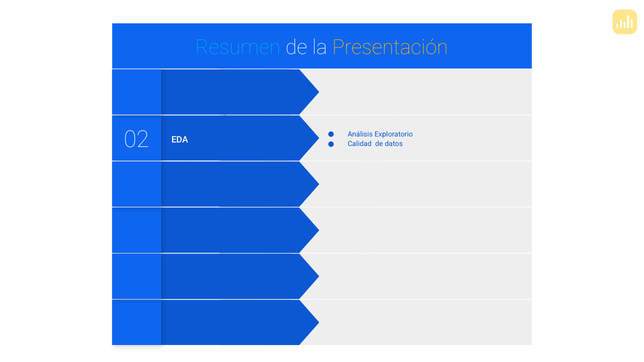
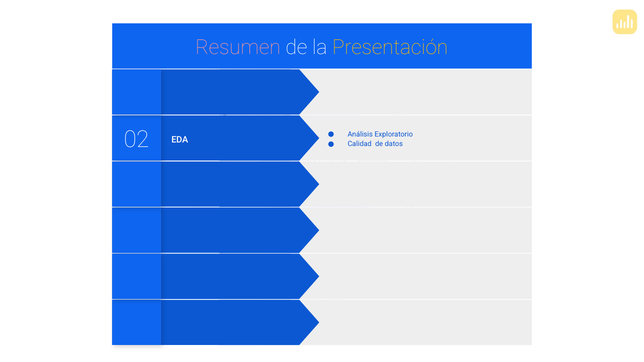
Resumen colour: light blue -> pink (238, 47)
